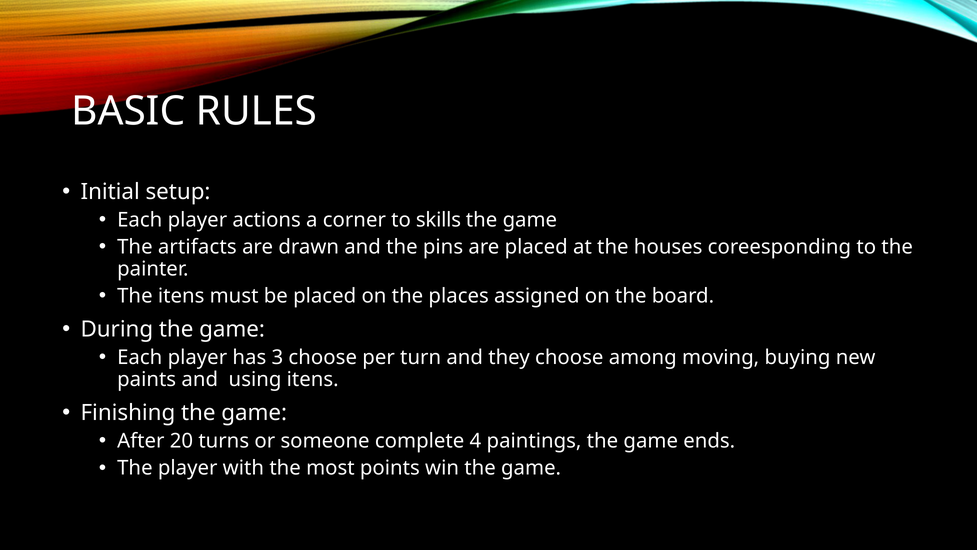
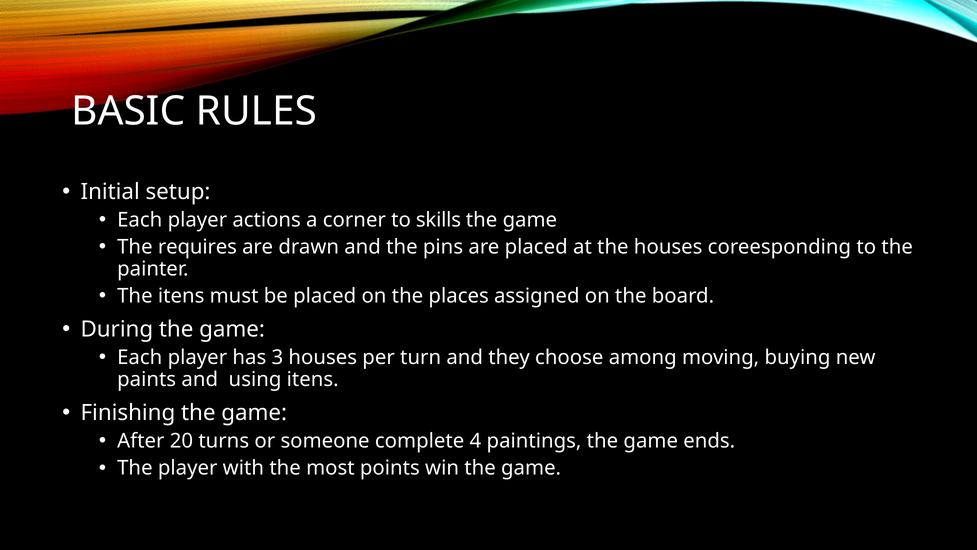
artifacts: artifacts -> requires (197, 247)
3 choose: choose -> houses (323, 357)
